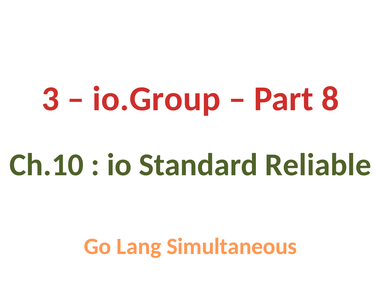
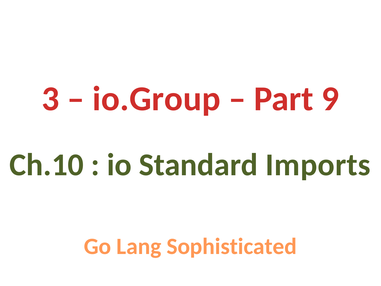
8: 8 -> 9 (330, 99)
Reliable: Reliable -> Imports (318, 165)
Simultaneous: Simultaneous -> Sophisticated (232, 246)
